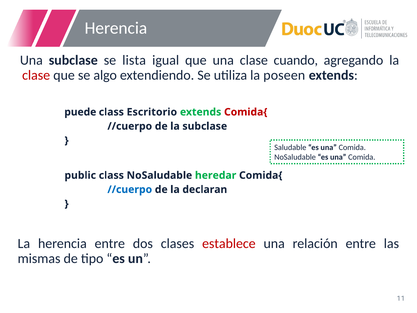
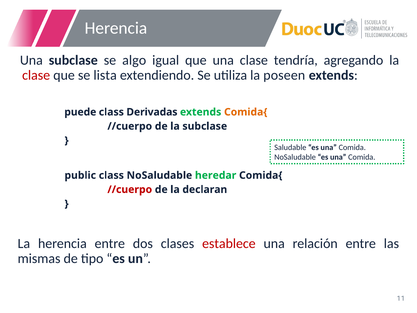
lista: lista -> algo (134, 60)
cuando: cuando -> tendría (296, 60)
algo: algo -> lista (105, 75)
Escritorio: Escritorio -> Derivadas (152, 112)
Comida{ colour: red -> orange (246, 112)
//cuerpo colour: blue -> red (130, 189)
